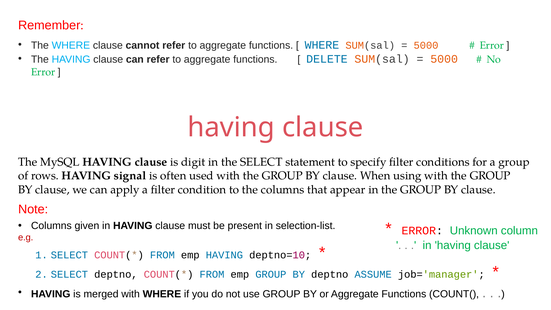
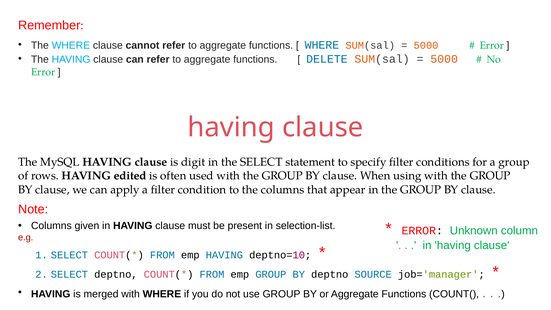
signal: signal -> edited (130, 176)
ASSUME: ASSUME -> SOURCE (373, 274)
